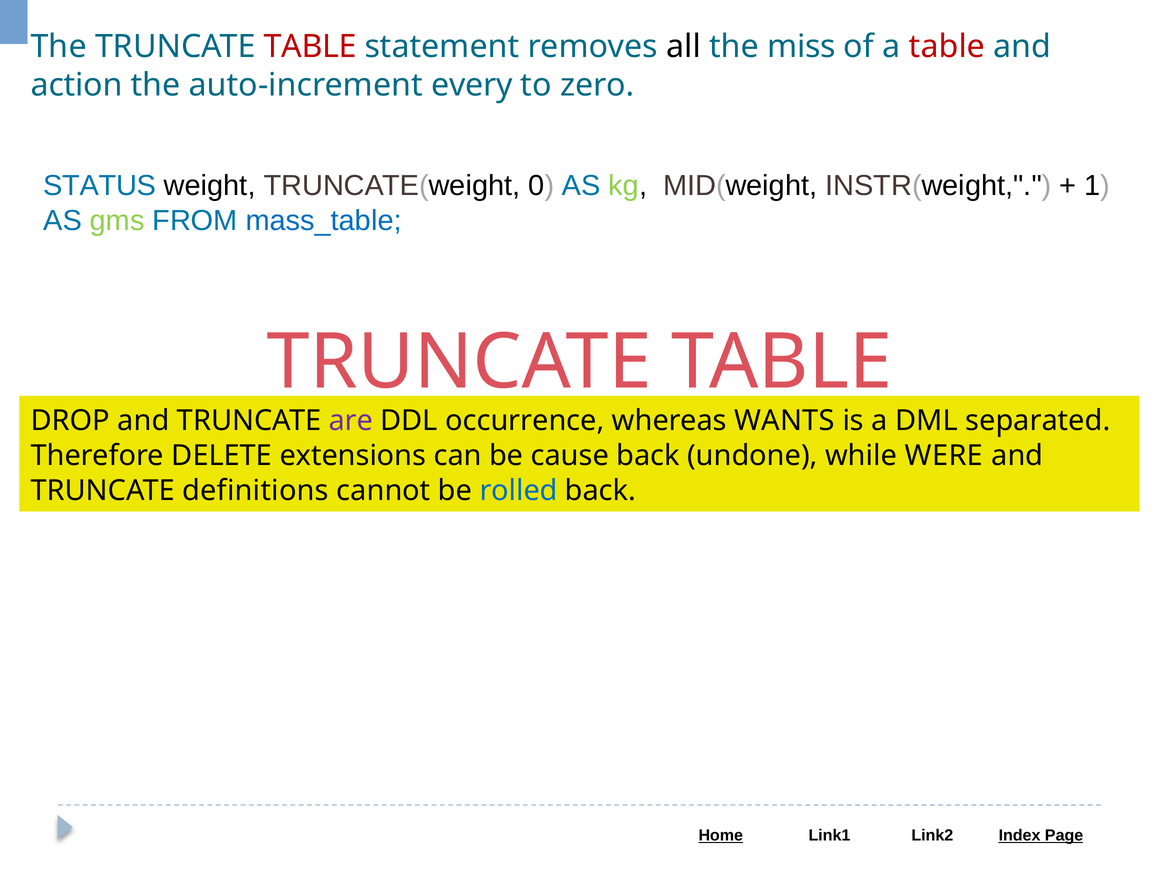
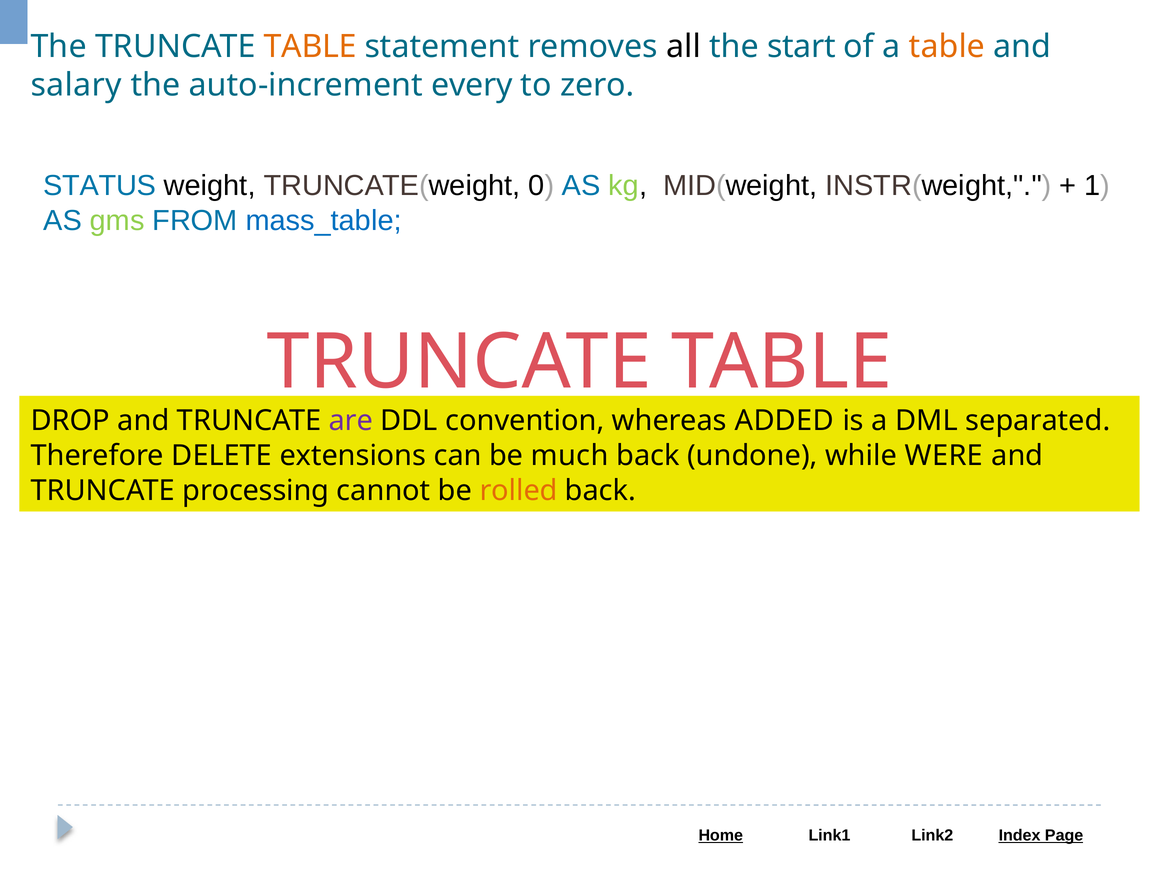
TABLE colour: red -> orange (310, 47)
miss: miss -> start (801, 47)
table colour: red -> orange (947, 47)
action: action -> salary (76, 85)
occurrence: occurrence -> convention (525, 421)
WANTS: WANTS -> ADDED (784, 421)
cause: cause -> much (570, 456)
definitions: definitions -> processing (256, 491)
rolled colour: blue -> orange (519, 491)
